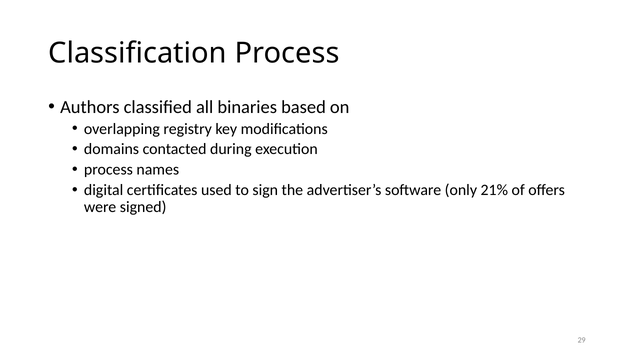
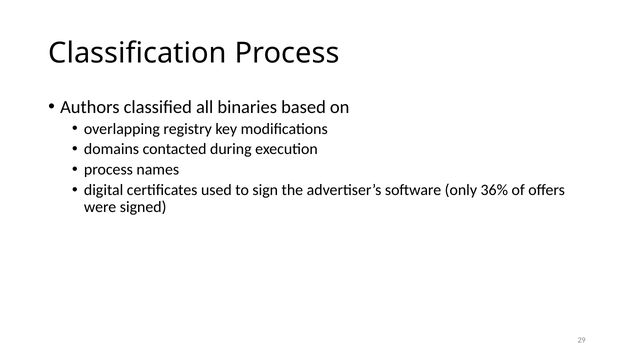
21%: 21% -> 36% (494, 190)
